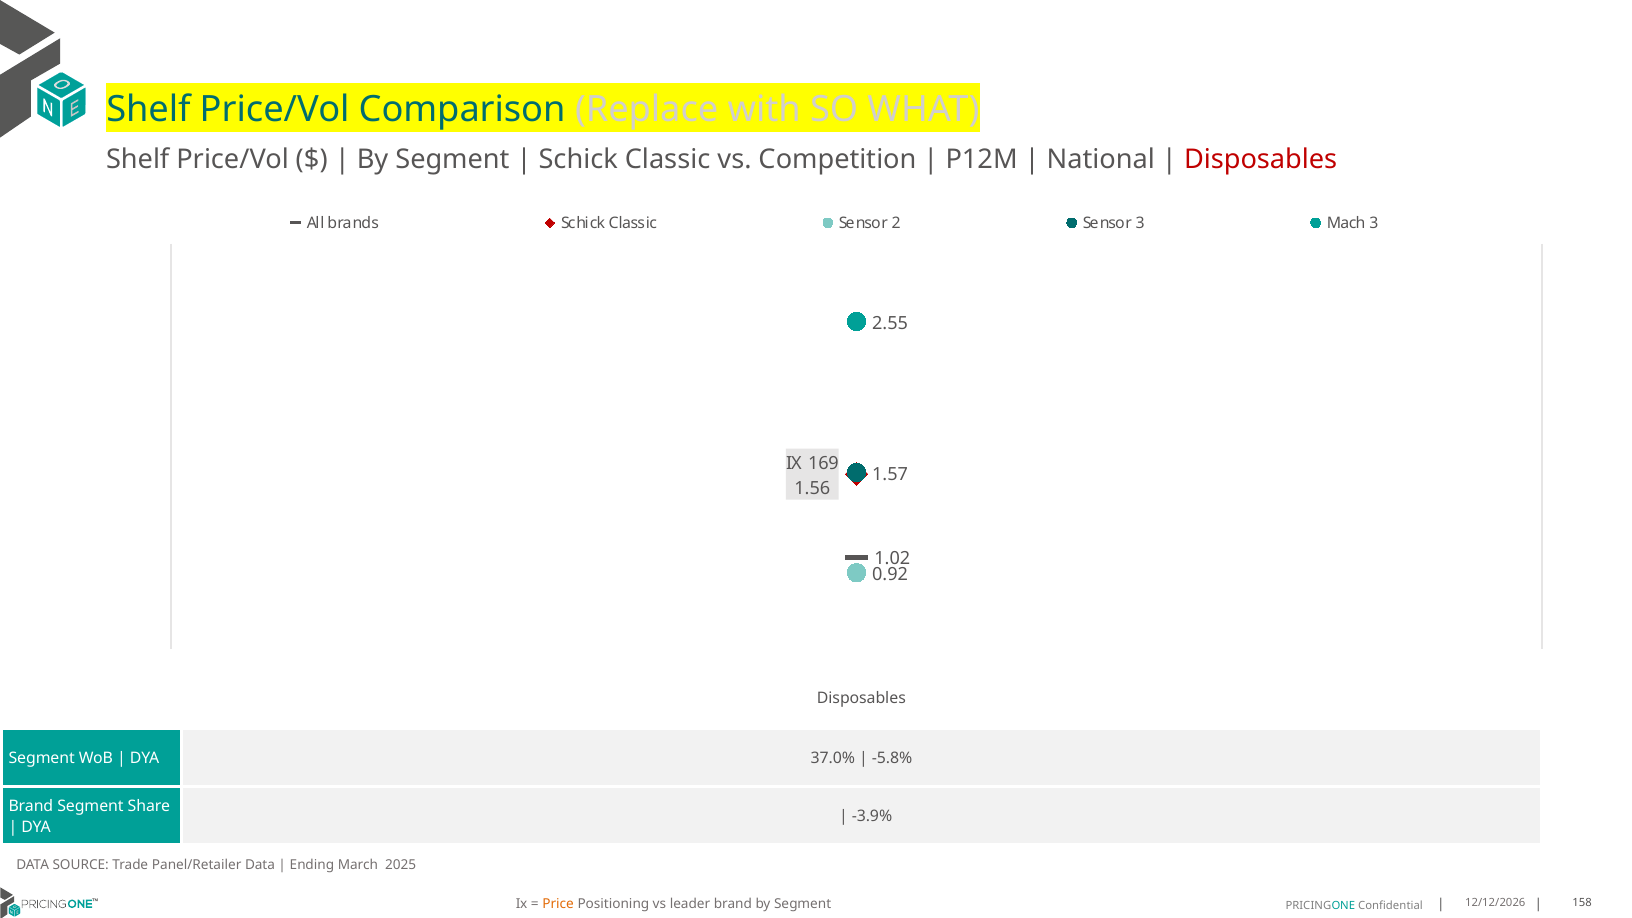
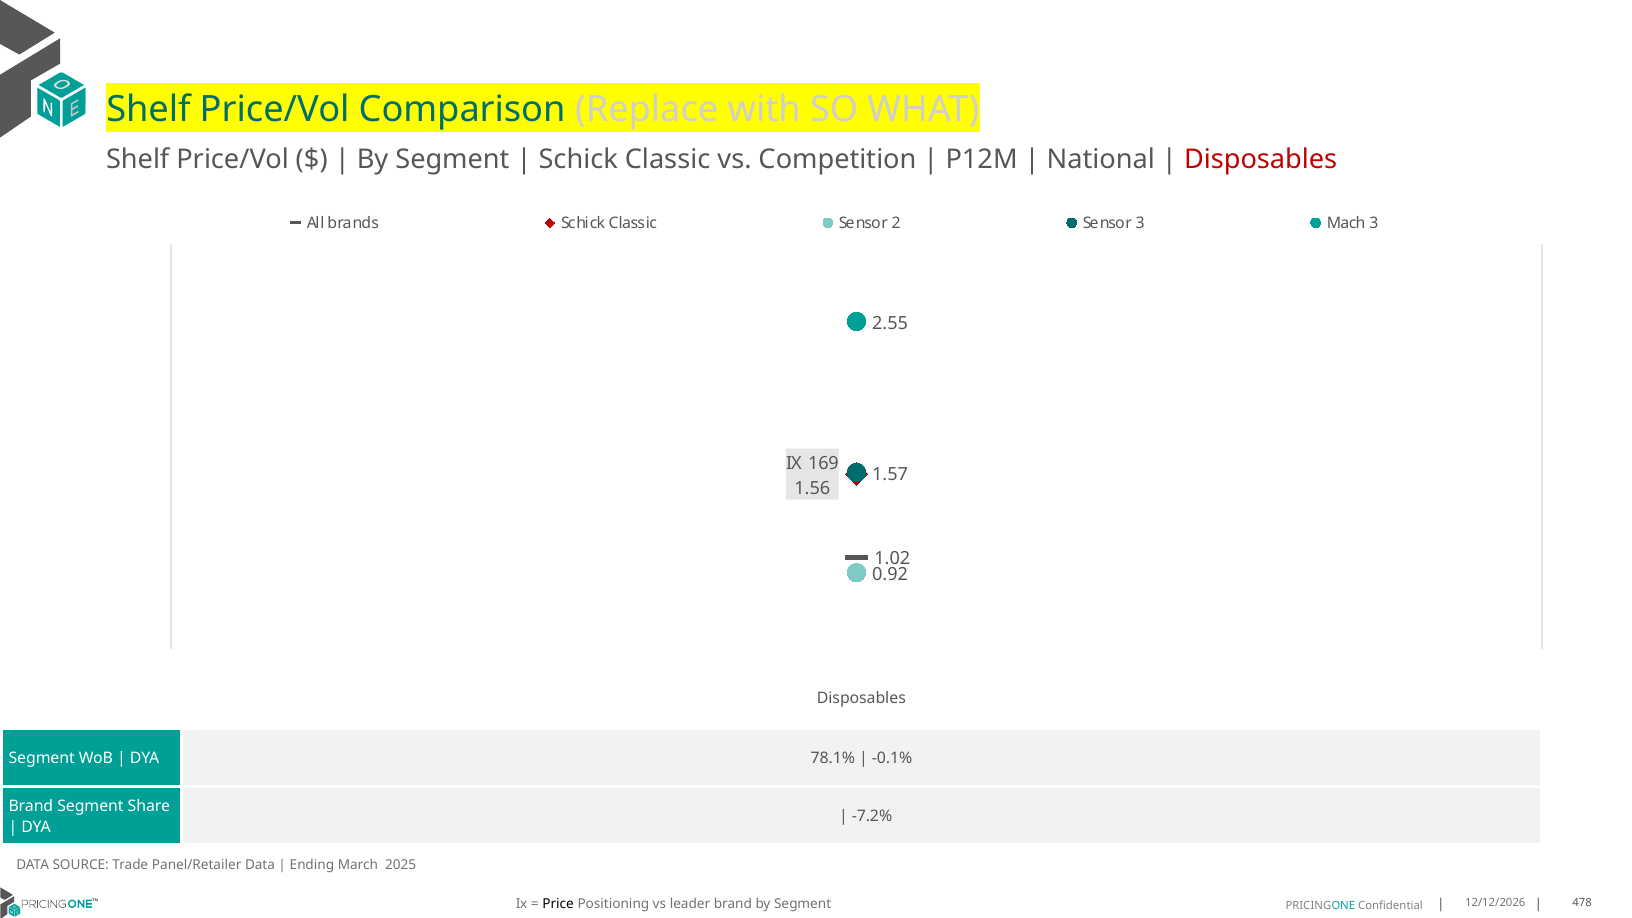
37.0%: 37.0% -> 78.1% (833, 759)
-5.8%: -5.8% -> -0.1% (892, 759)
-3.9%: -3.9% -> -7.2% (872, 817)
Price colour: orange -> black (558, 904)
158: 158 -> 478 (1582, 903)
